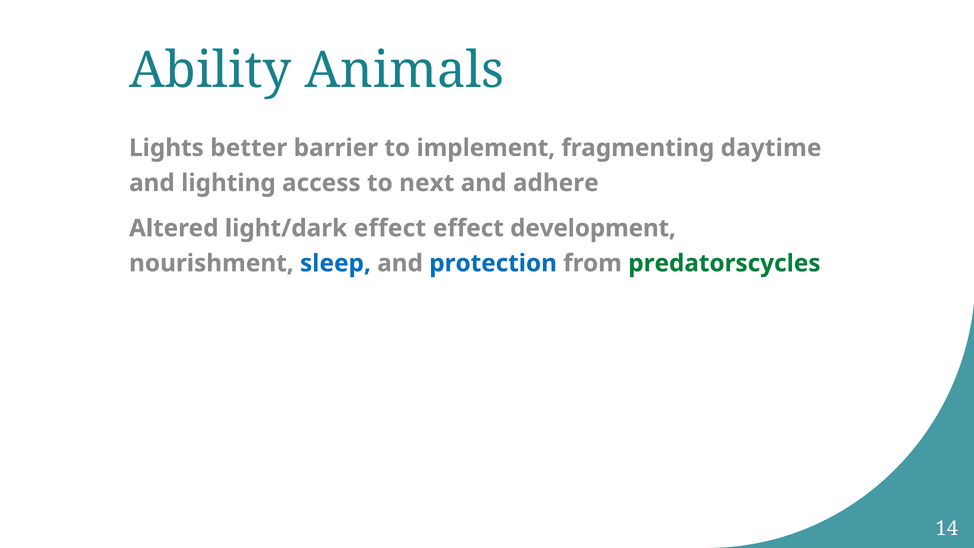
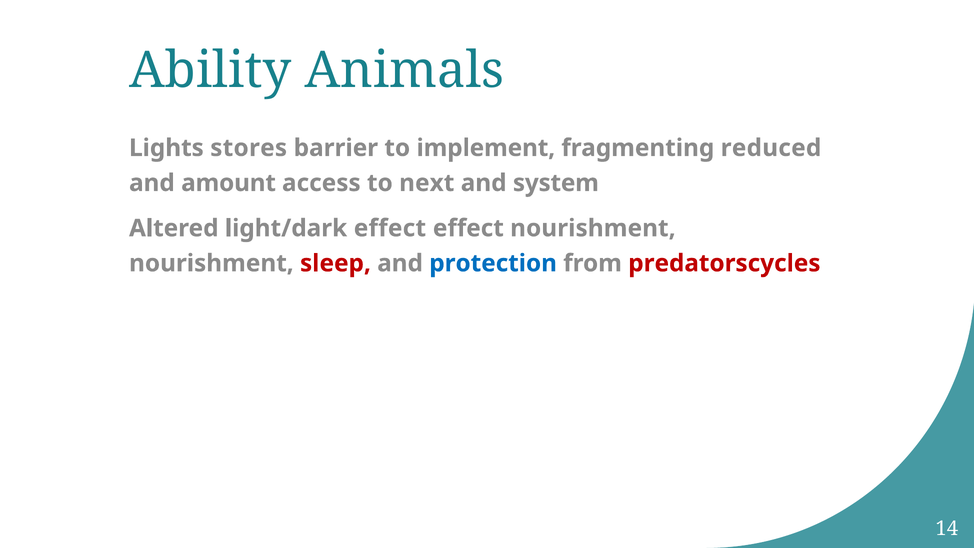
better: better -> stores (249, 148)
daytime: daytime -> reduced (771, 148)
lighting: lighting -> amount (229, 183)
adhere: adhere -> system (556, 183)
effect development: development -> nourishment (593, 228)
sleep colour: blue -> red (335, 263)
predatorscycles colour: green -> red (724, 263)
